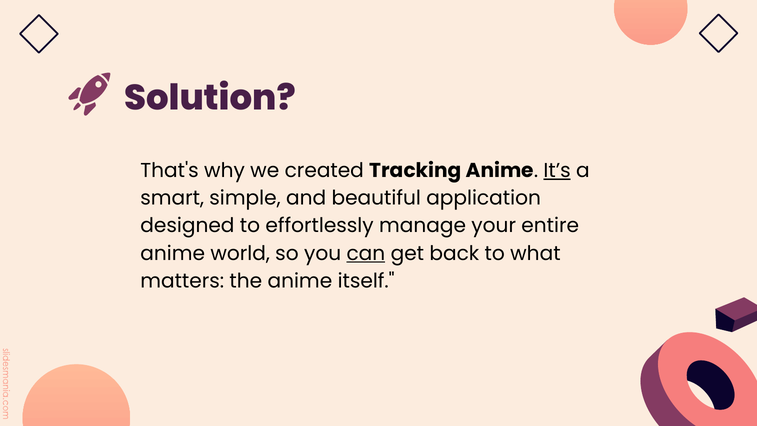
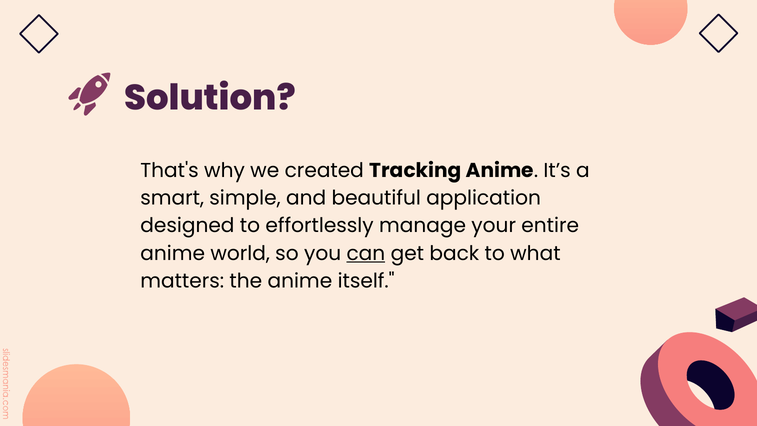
It’s underline: present -> none (557, 171)
